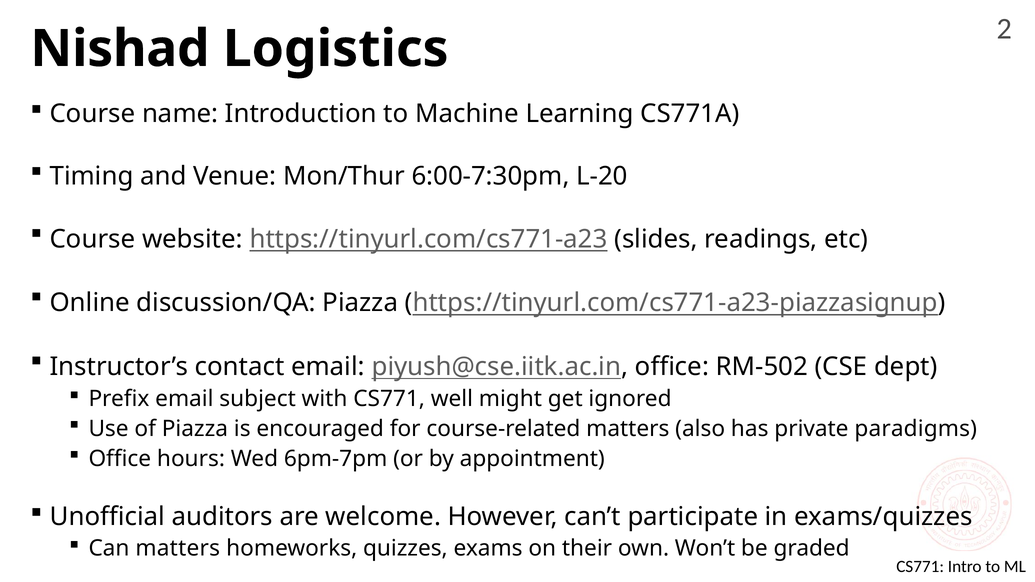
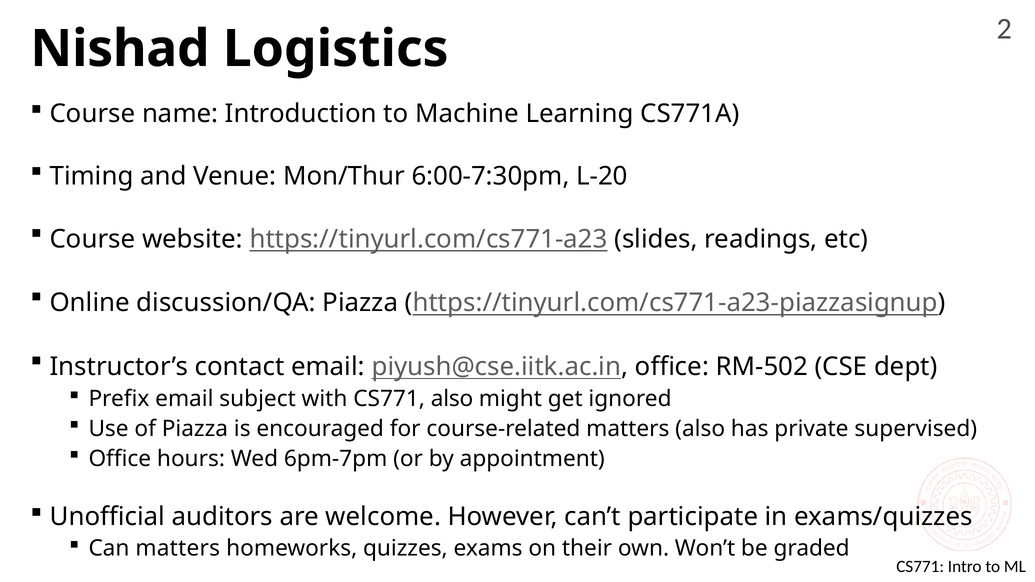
CS771 well: well -> also (452, 399)
paradigms: paradigms -> supervised (916, 429)
